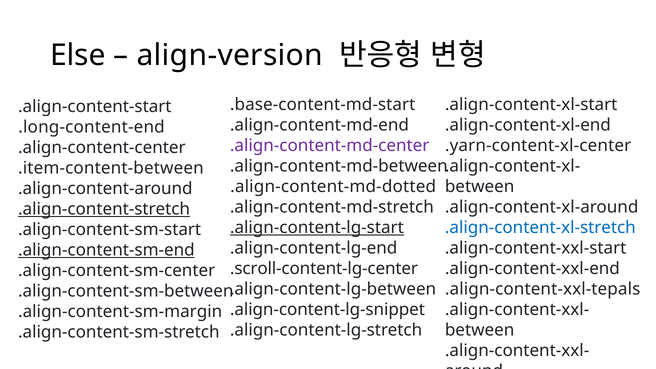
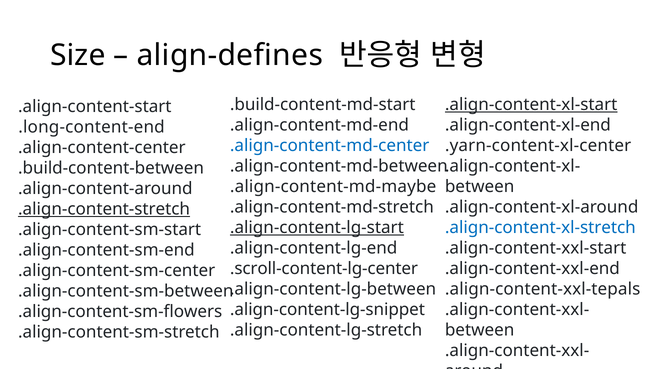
Else: Else -> Size (78, 55)
align-version: align-version -> align-defines (230, 55)
.base-content-md-start: .base-content-md-start -> .build-content-md-start (323, 105)
.align-content-xl-start underline: none -> present (531, 105)
.align-content-md-center colour: purple -> blue (330, 146)
.item-content-between: .item-content-between -> .build-content-between (111, 168)
.align-content-md-dotted: .align-content-md-dotted -> .align-content-md-maybe (333, 187)
.align-content-sm-end underline: present -> none (106, 250)
.align-content-sm-margin: .align-content-sm-margin -> .align-content-sm-flowers (120, 312)
